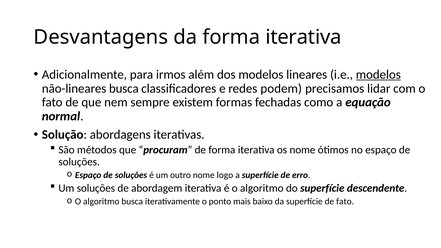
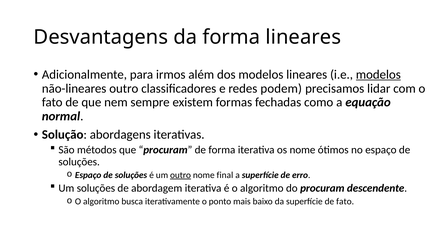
da forma iterativa: iterativa -> lineares (303, 37)
não-lineares busca: busca -> outro (124, 88)
outro underline: none -> present (181, 175)
logo: logo -> final (225, 175)
do superfície: superfície -> procuram (322, 188)
